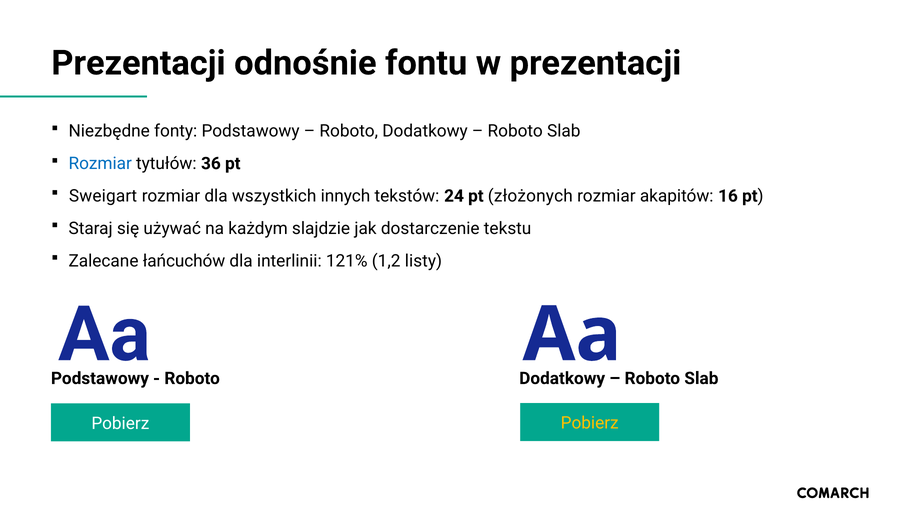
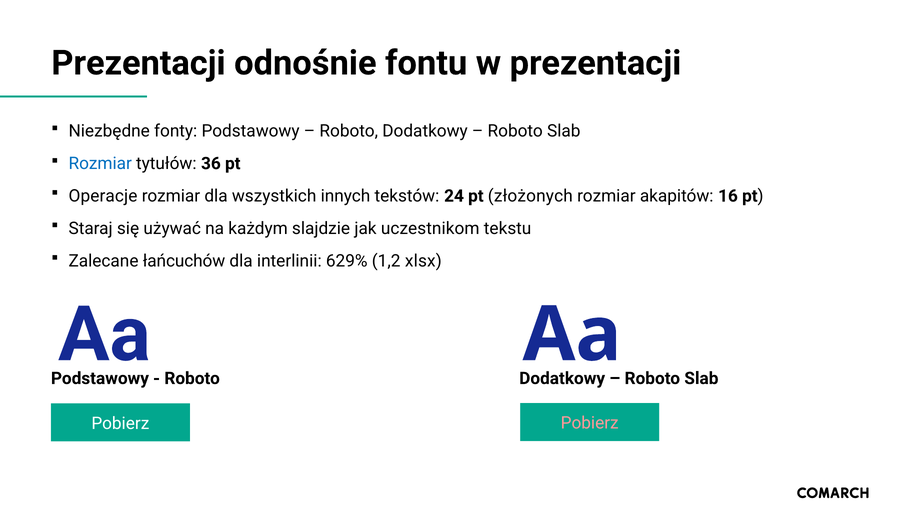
Sweigart: Sweigart -> Operacje (103, 196)
dostarczenie: dostarczenie -> uczestnikom (430, 228)
121%: 121% -> 629% (347, 261)
listy: listy -> xlsx (423, 261)
Pobierz colour: yellow -> pink (590, 423)
